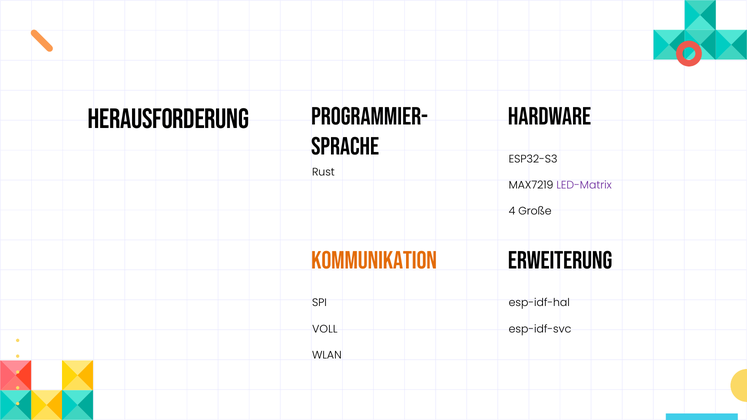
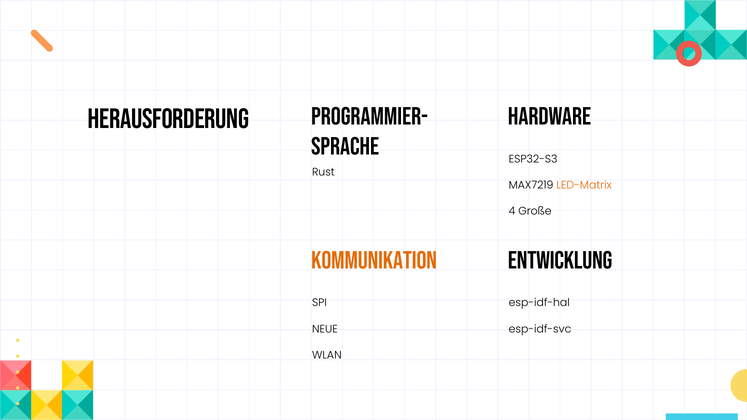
LED-Matrix colour: purple -> orange (584, 185)
Erweiterung: Erweiterung -> Entwicklung (560, 261)
VOLL: VOLL -> NEUE (325, 329)
